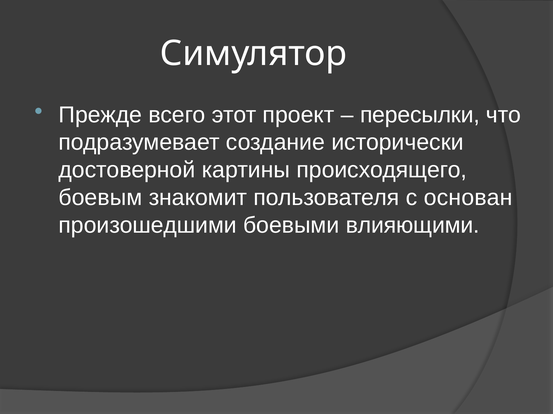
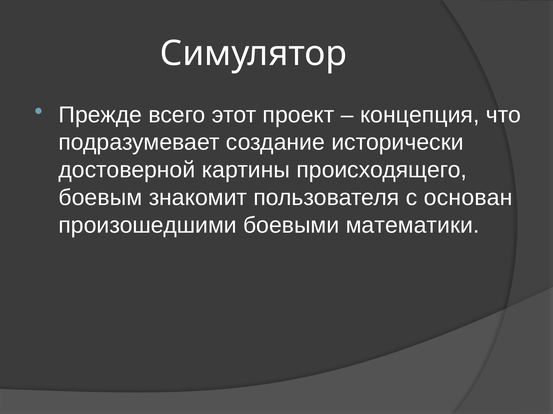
пересылки: пересылки -> концепция (420, 115)
влияющими: влияющими -> математики (413, 226)
